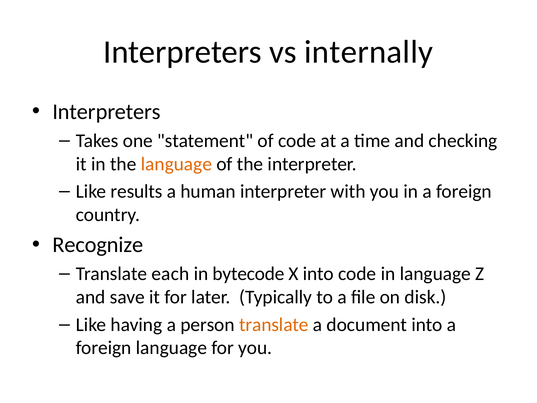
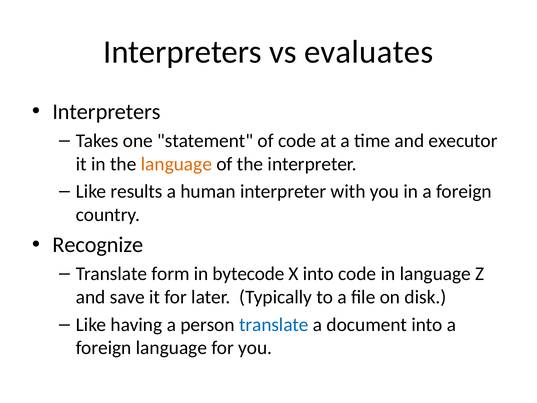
internally: internally -> evaluates (369, 52)
checking: checking -> executor (463, 141)
each: each -> form (170, 274)
translate colour: orange -> blue (274, 324)
